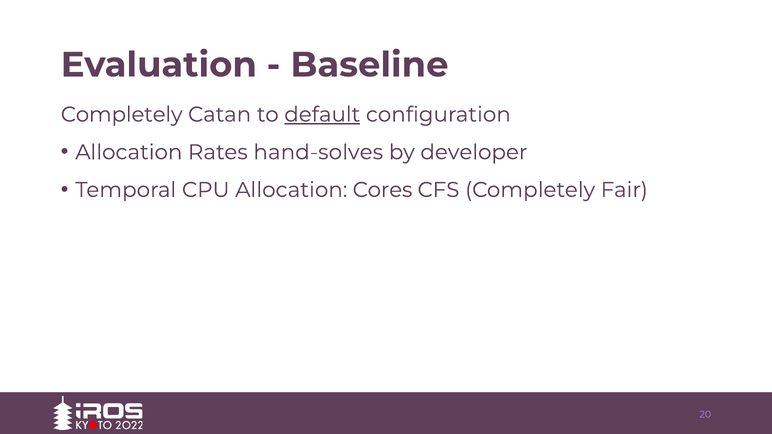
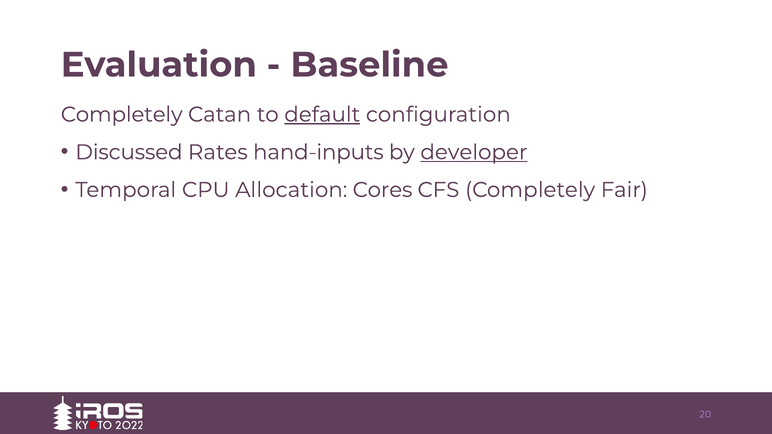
Allocation: Allocation -> Discussed (129, 152)
hand-solves: hand-solves -> hand-inputs (318, 152)
developer underline: none -> present (474, 152)
